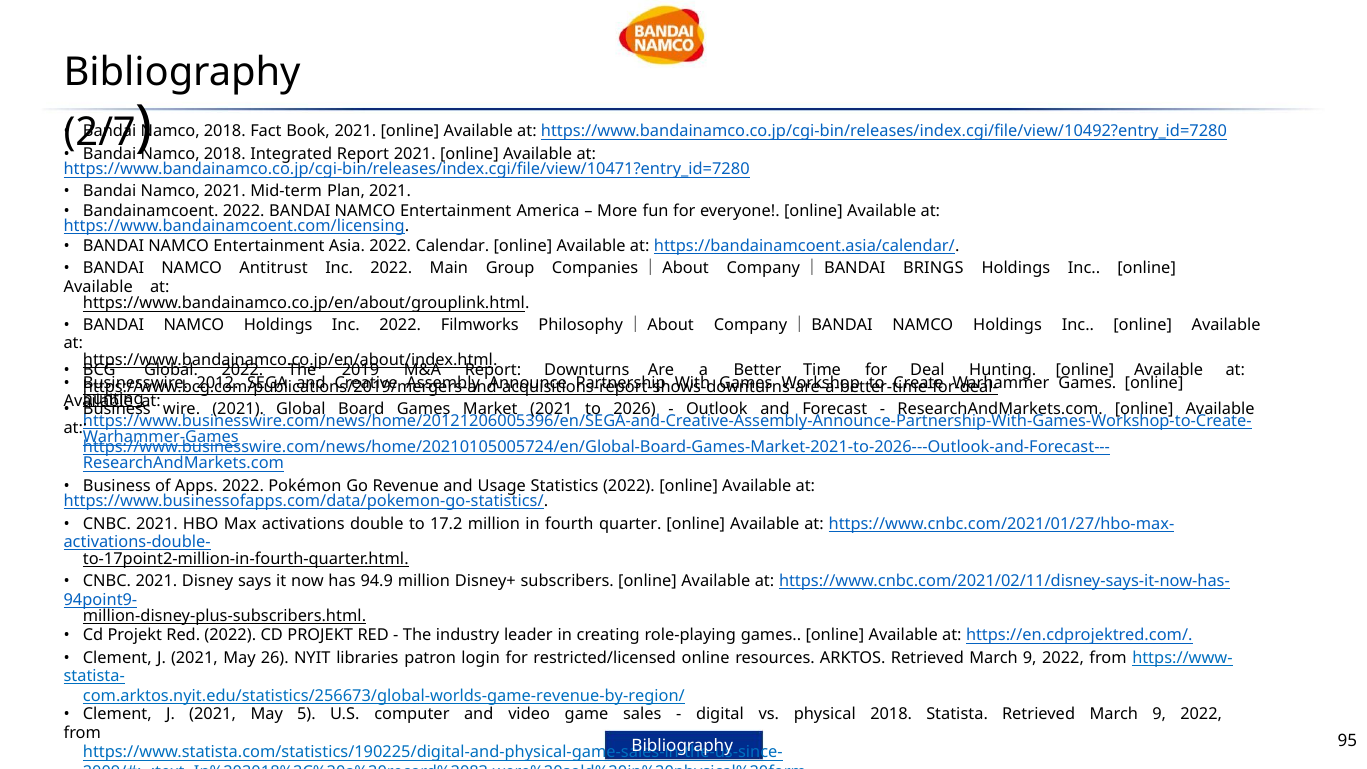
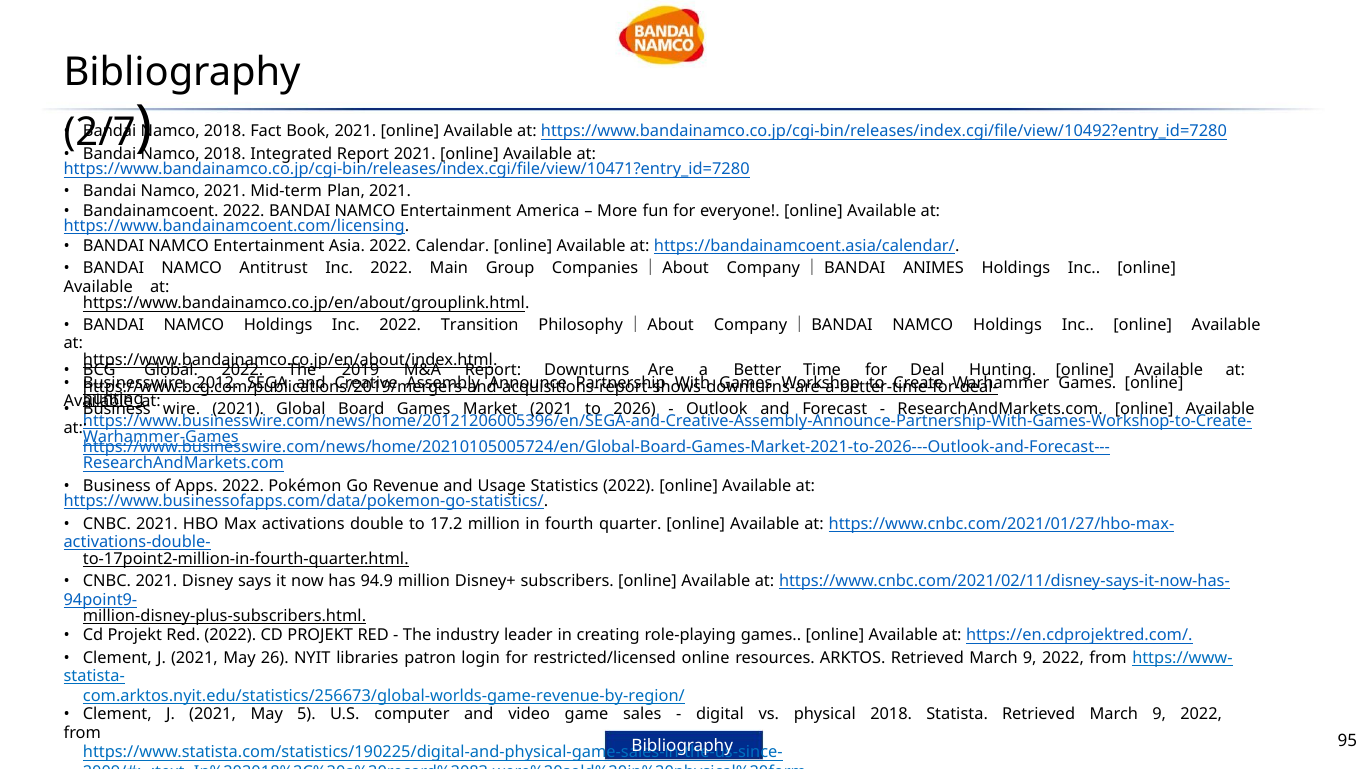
BRINGS: BRINGS -> ANIMES (933, 268)
Filmworks: Filmworks -> Transition (480, 325)
